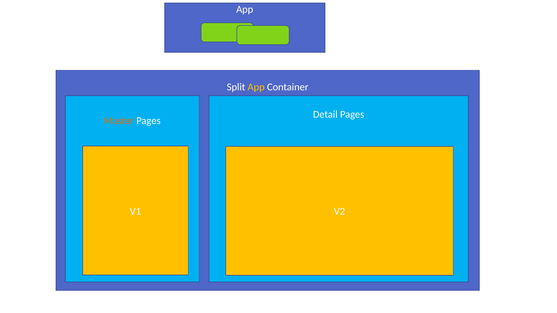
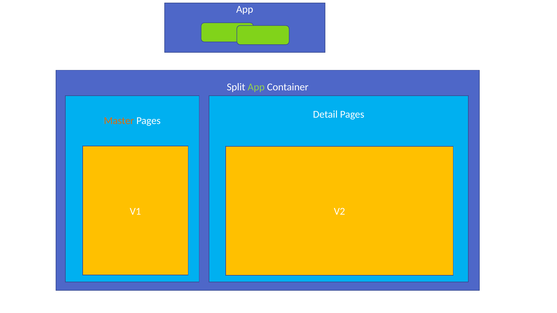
App colour: yellow -> light green (256, 87)
